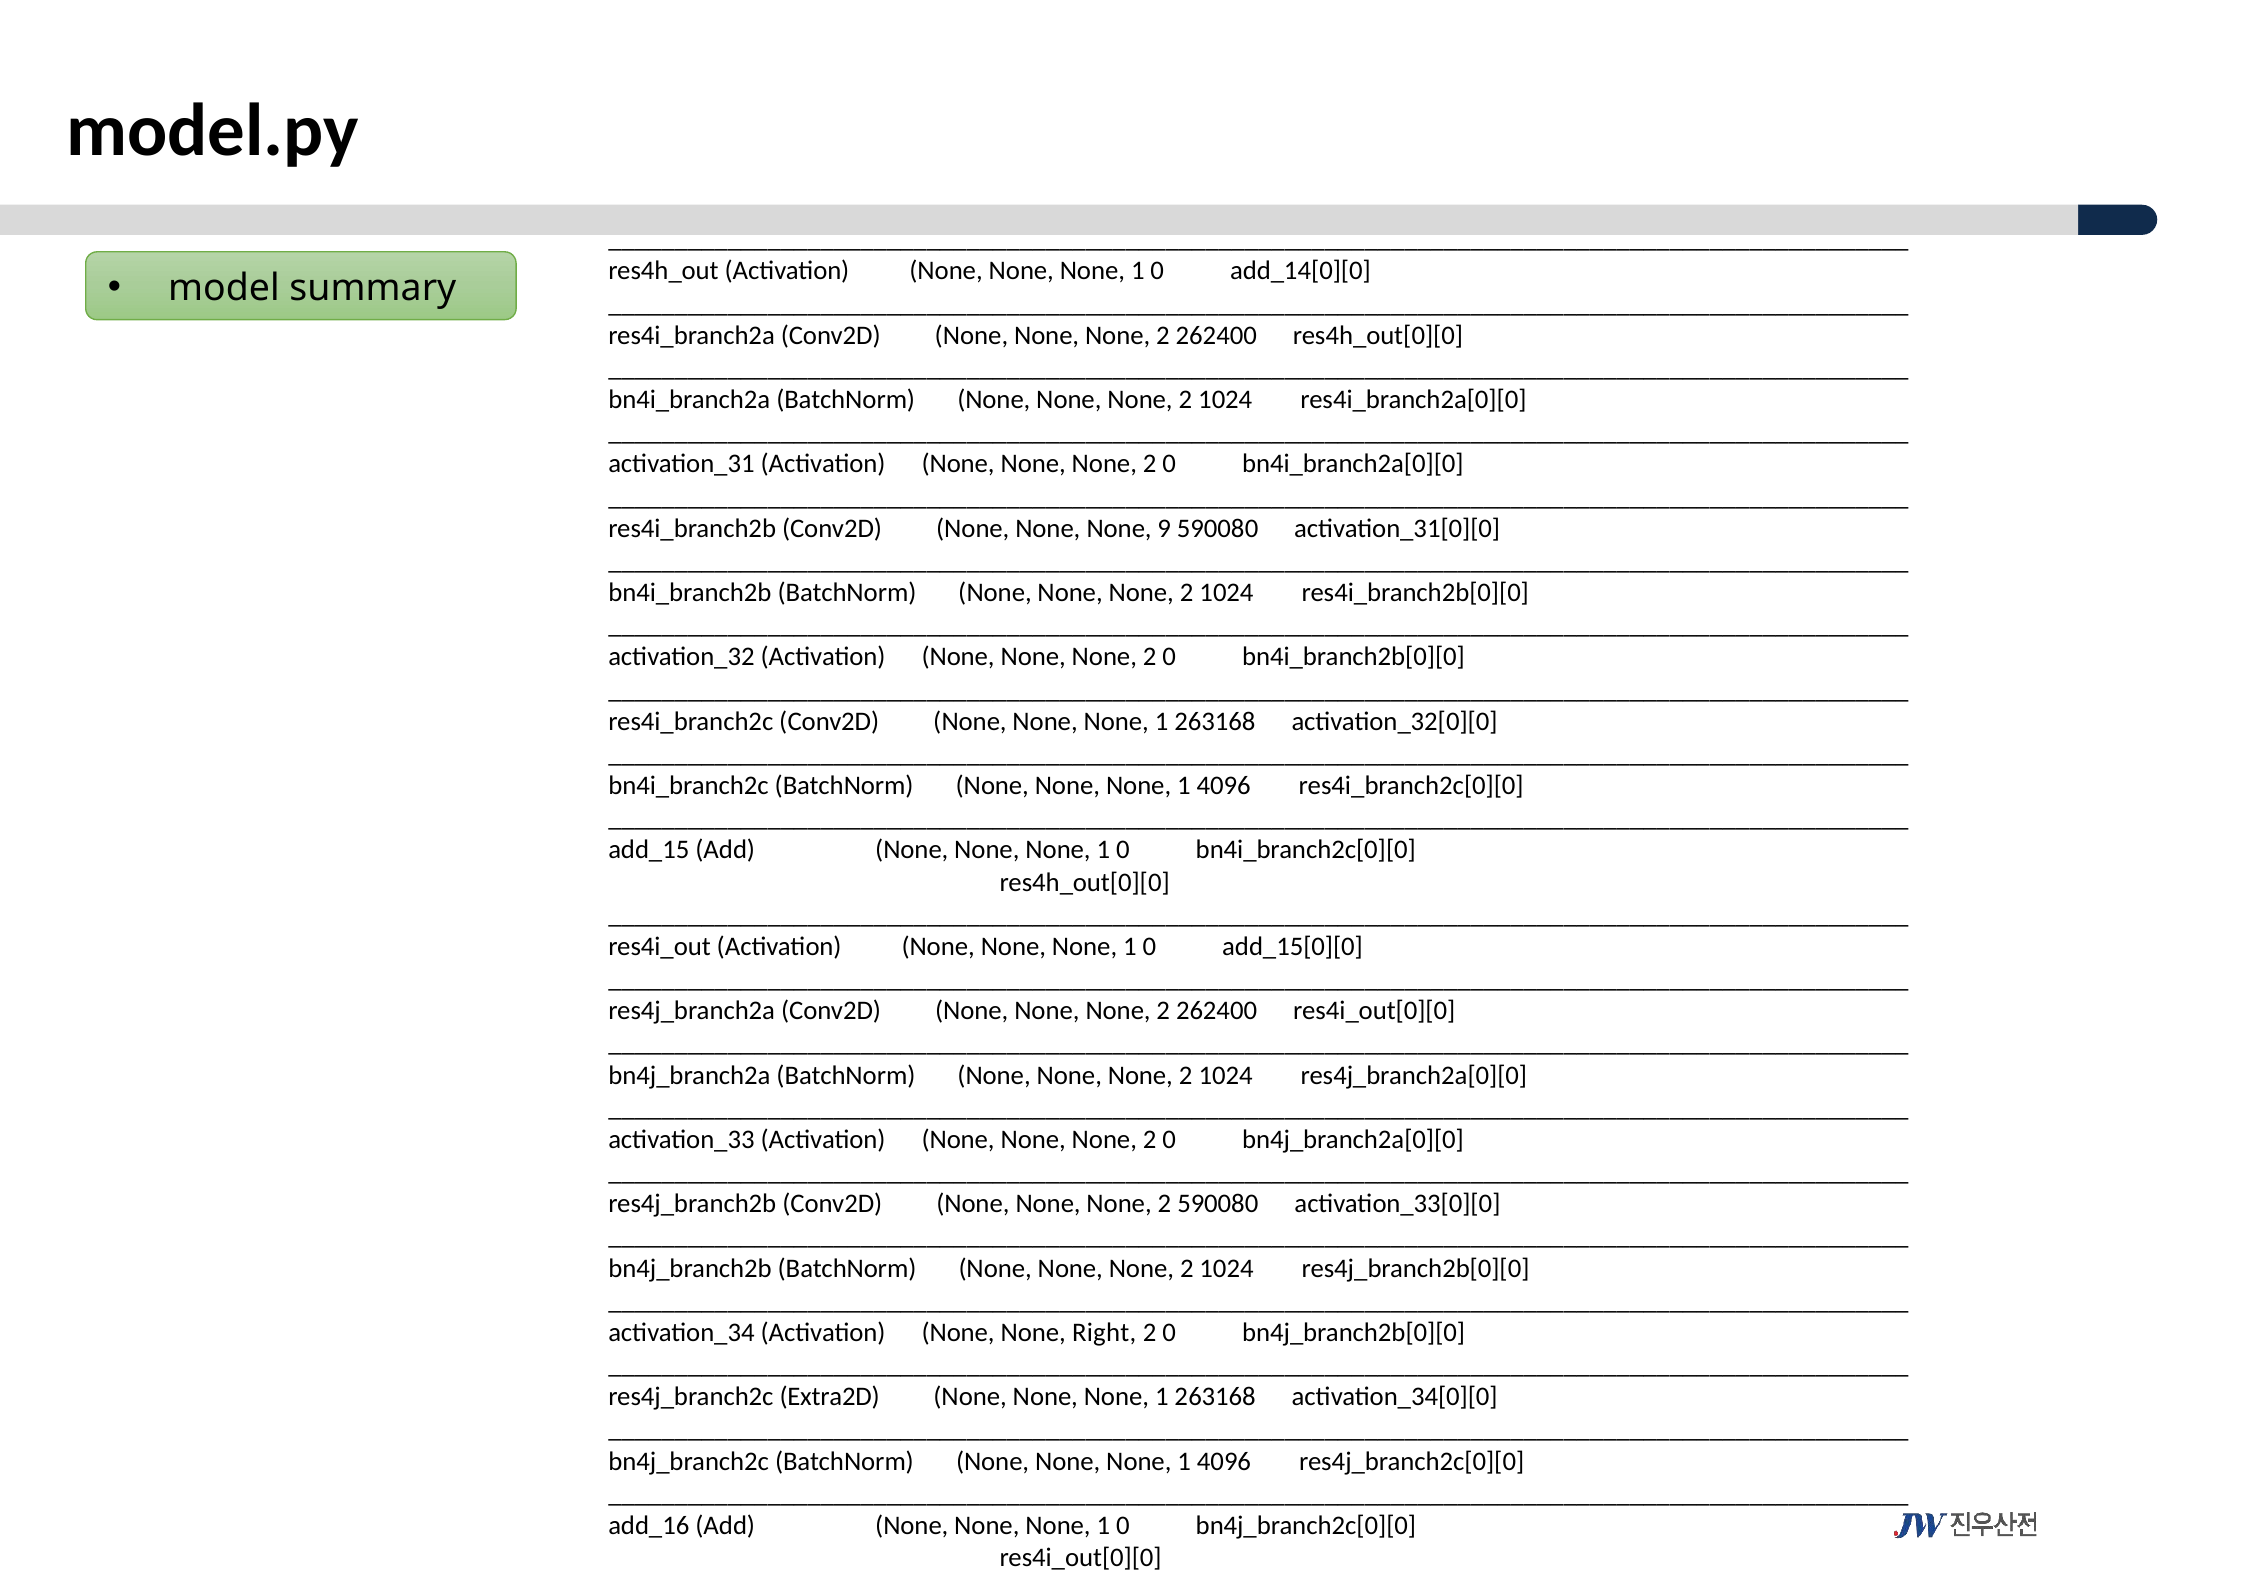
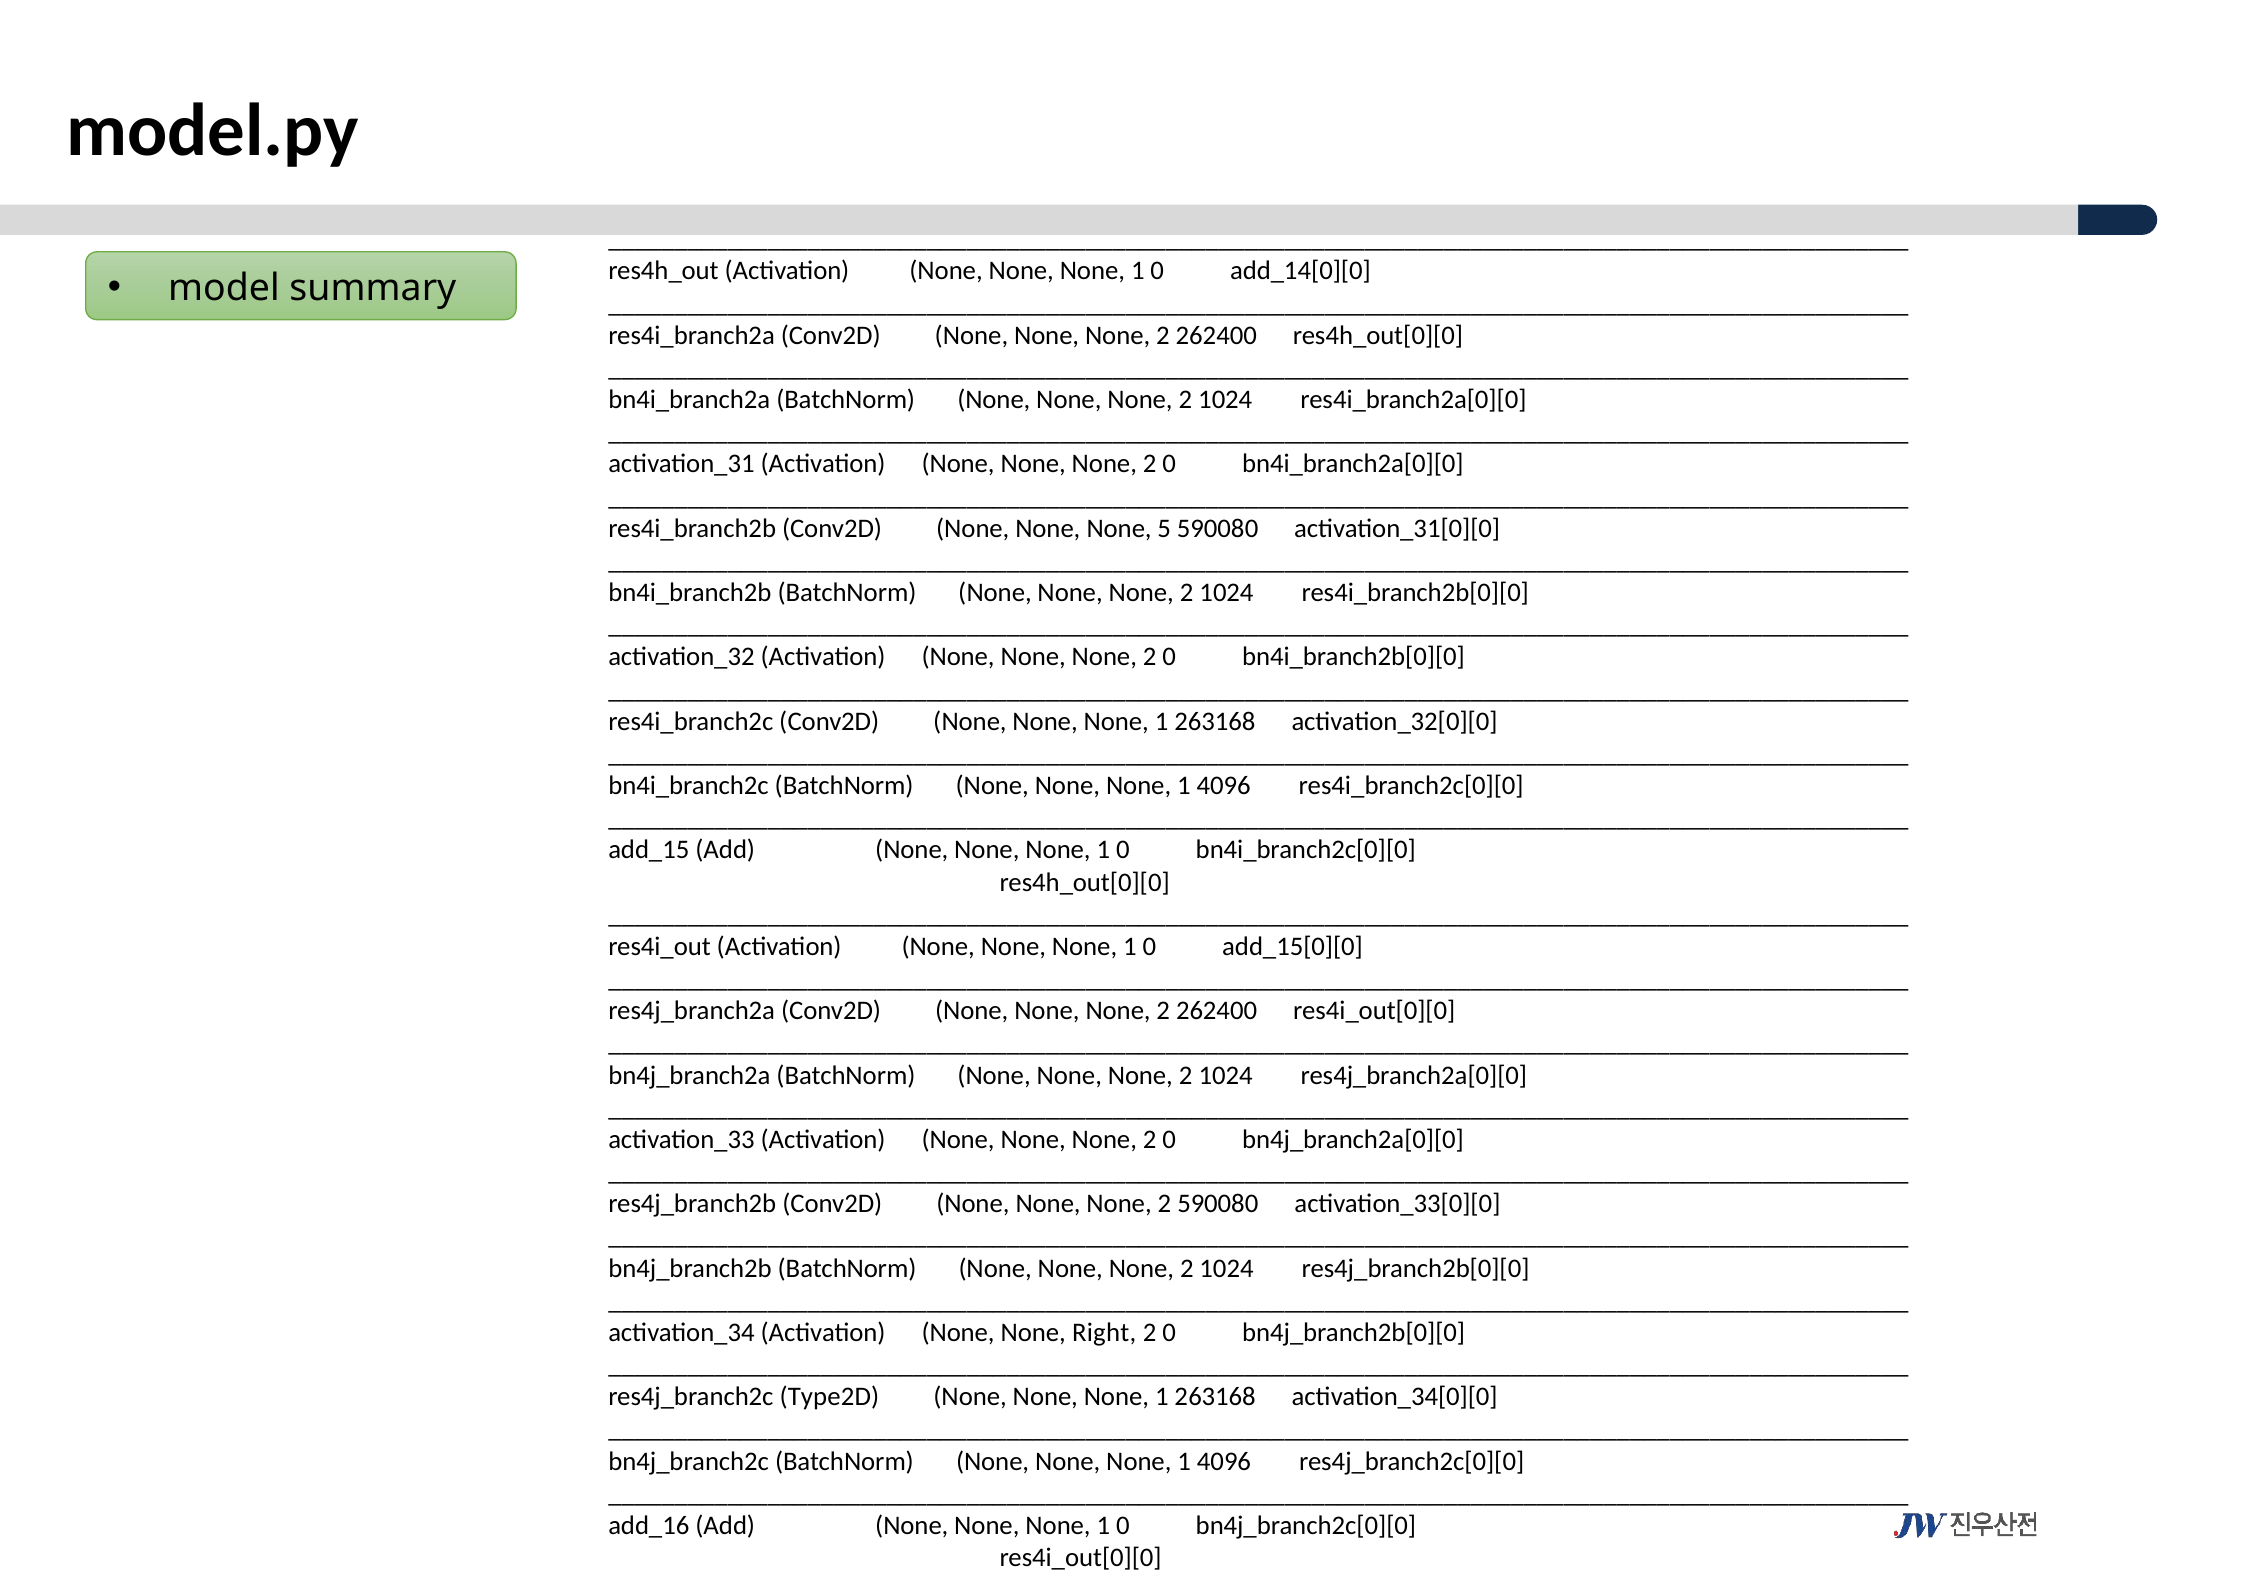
9: 9 -> 5 (1164, 528)
Extra2D: Extra2D -> Type2D (829, 1396)
